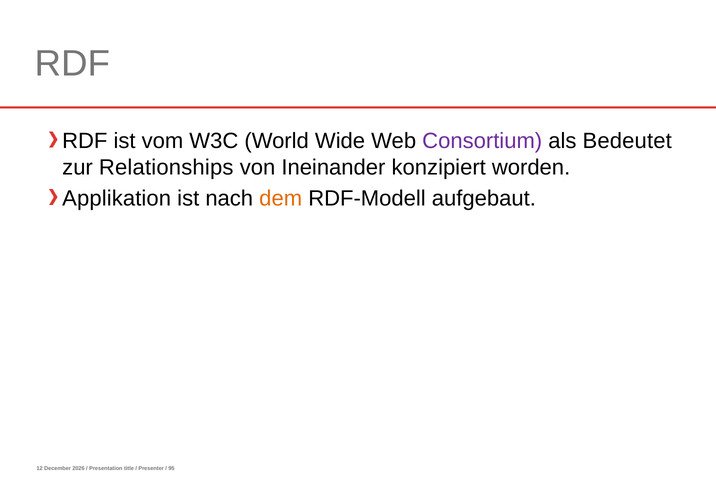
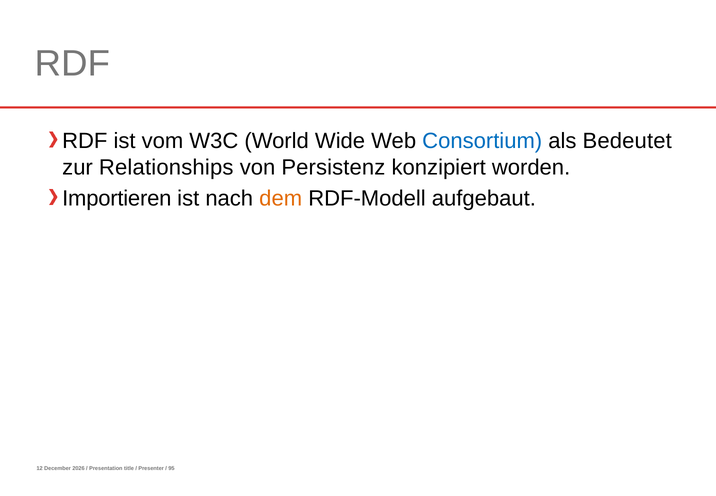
Consortium colour: purple -> blue (482, 141)
Ineinander: Ineinander -> Persistenz (333, 167)
Applikation: Applikation -> Importieren (117, 198)
